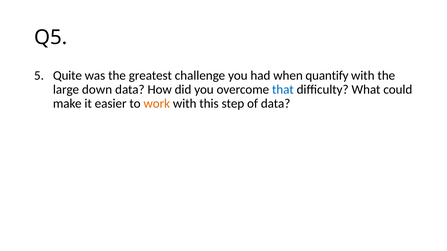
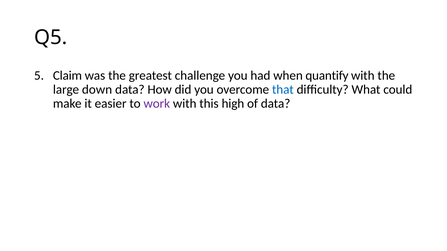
Quite: Quite -> Claim (67, 76)
work colour: orange -> purple (157, 104)
step: step -> high (233, 104)
